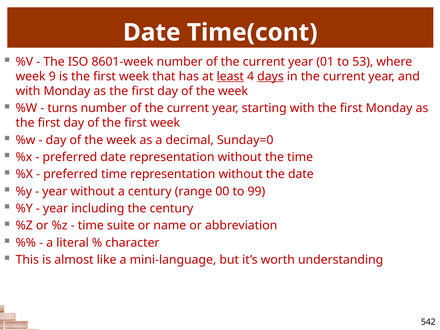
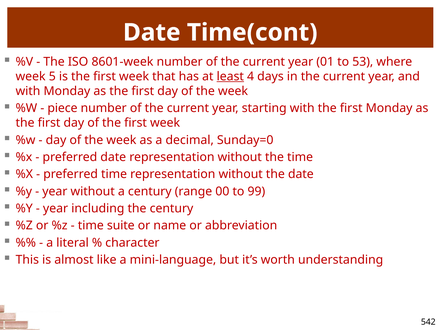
9: 9 -> 5 (52, 76)
days underline: present -> none (270, 76)
turns: turns -> piece (62, 108)
